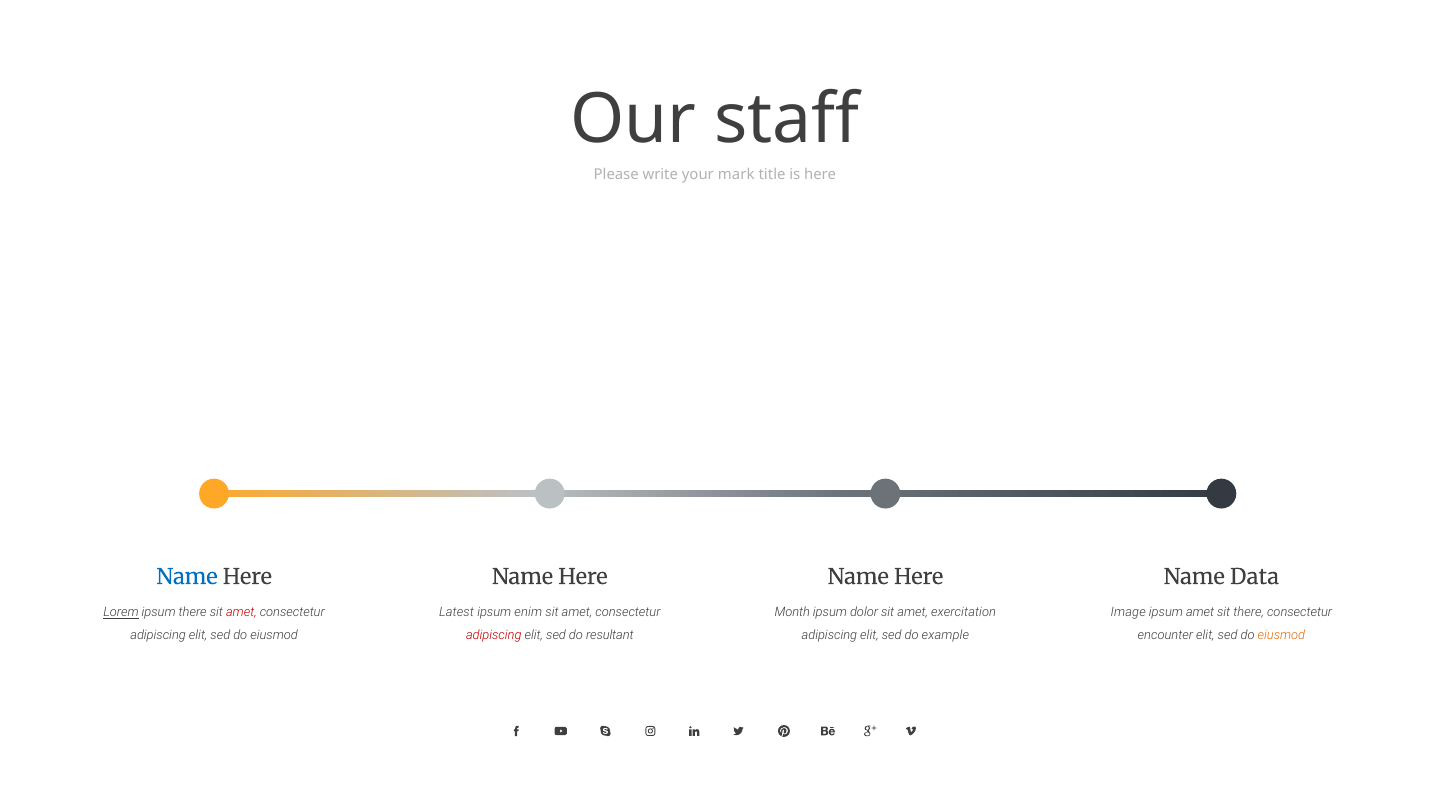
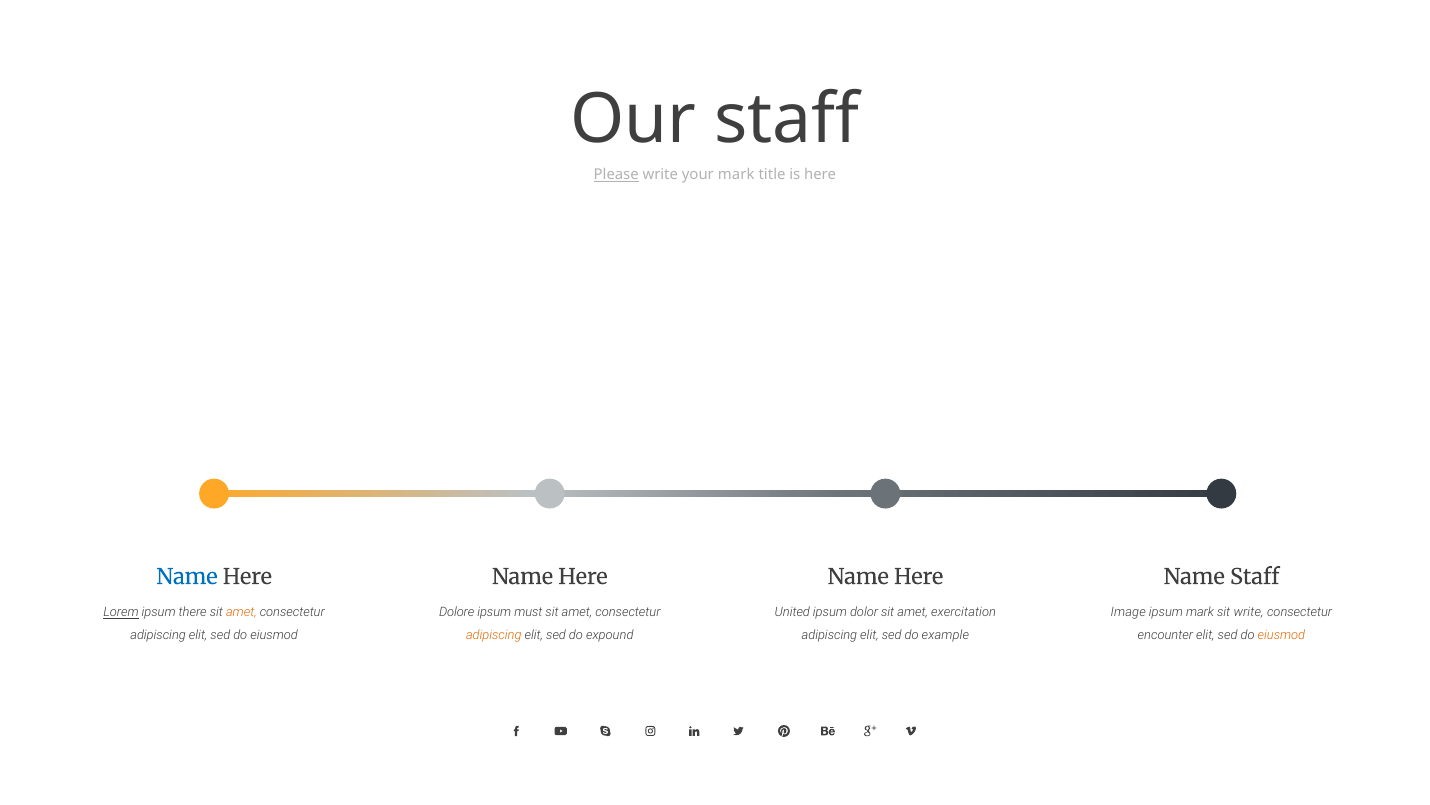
Please underline: none -> present (616, 175)
Name Data: Data -> Staff (1255, 577)
amet colour: red -> orange (241, 612)
Latest: Latest -> Dolore (457, 612)
enim: enim -> must (528, 612)
Month: Month -> United (792, 612)
ipsum amet: amet -> mark (1200, 612)
sit there: there -> write (1249, 612)
adipiscing colour: red -> orange (494, 635)
resultant: resultant -> expound (610, 635)
